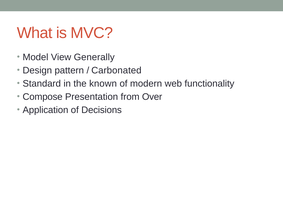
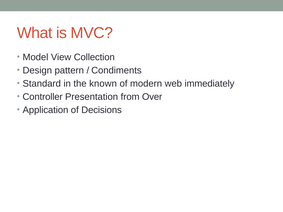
Generally: Generally -> Collection (94, 57)
Carbonated: Carbonated -> Condiments (116, 70)
functionality: functionality -> immediately (209, 84)
Compose: Compose -> Controller (43, 97)
